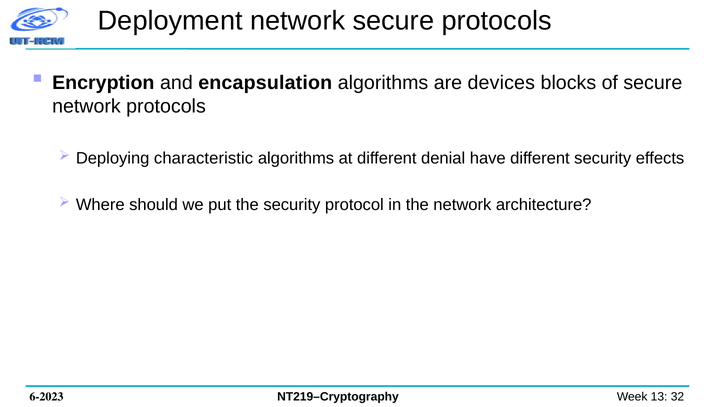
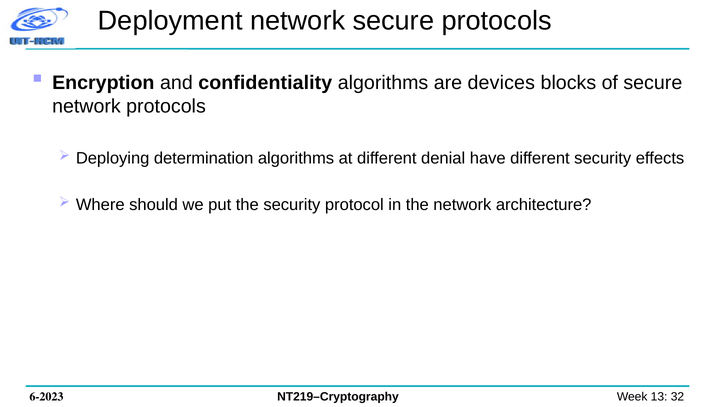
encapsulation: encapsulation -> confidentiality (265, 83)
characteristic: characteristic -> determination (204, 158)
